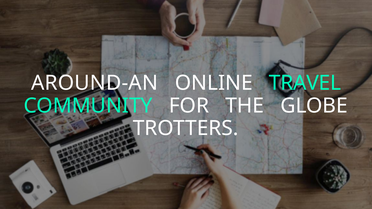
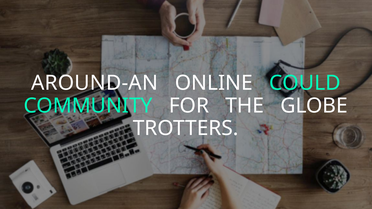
TRAVEL: TRAVEL -> COULD (305, 83)
